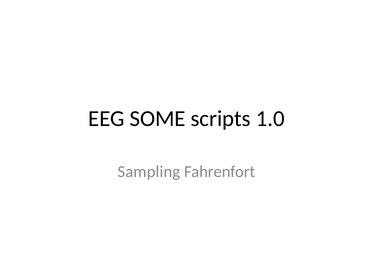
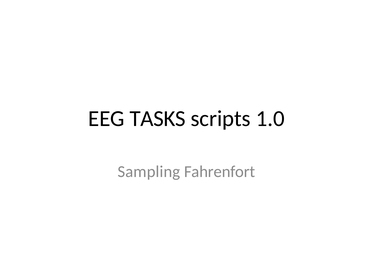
SOME: SOME -> TASKS (158, 118)
